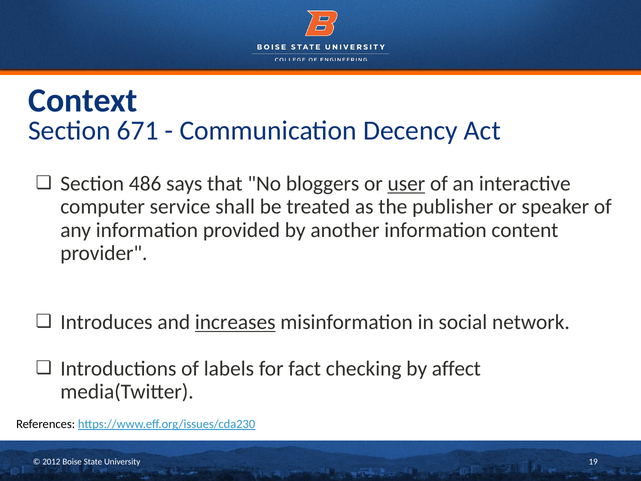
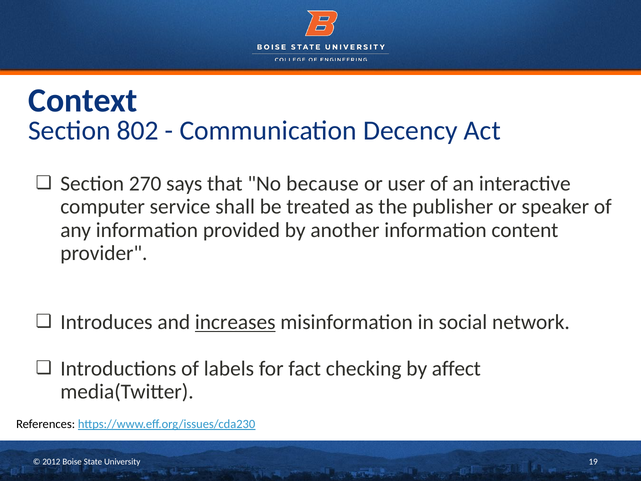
671: 671 -> 802 (138, 130)
486: 486 -> 270 (145, 184)
bloggers: bloggers -> because (322, 184)
user underline: present -> none (406, 184)
